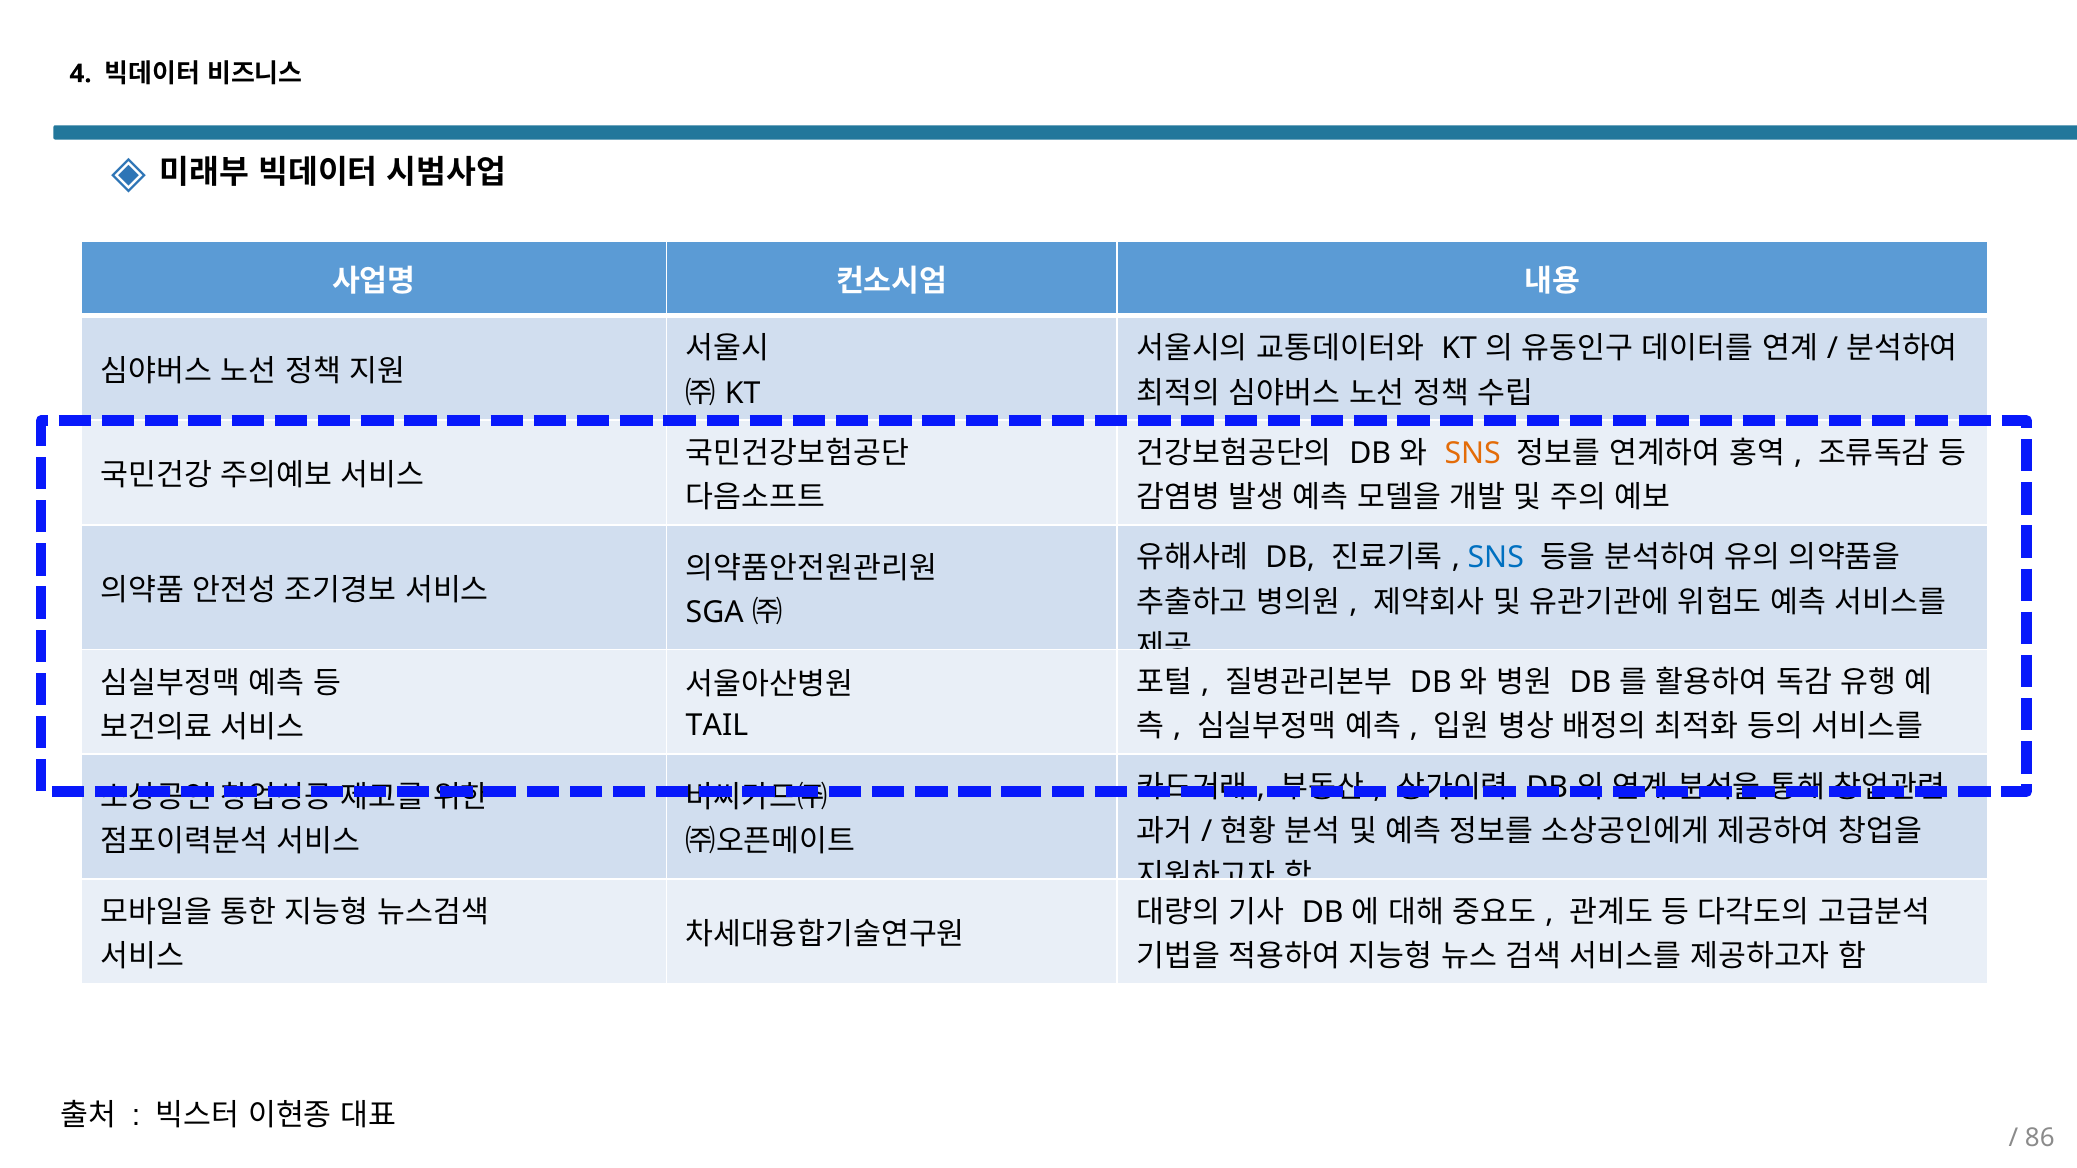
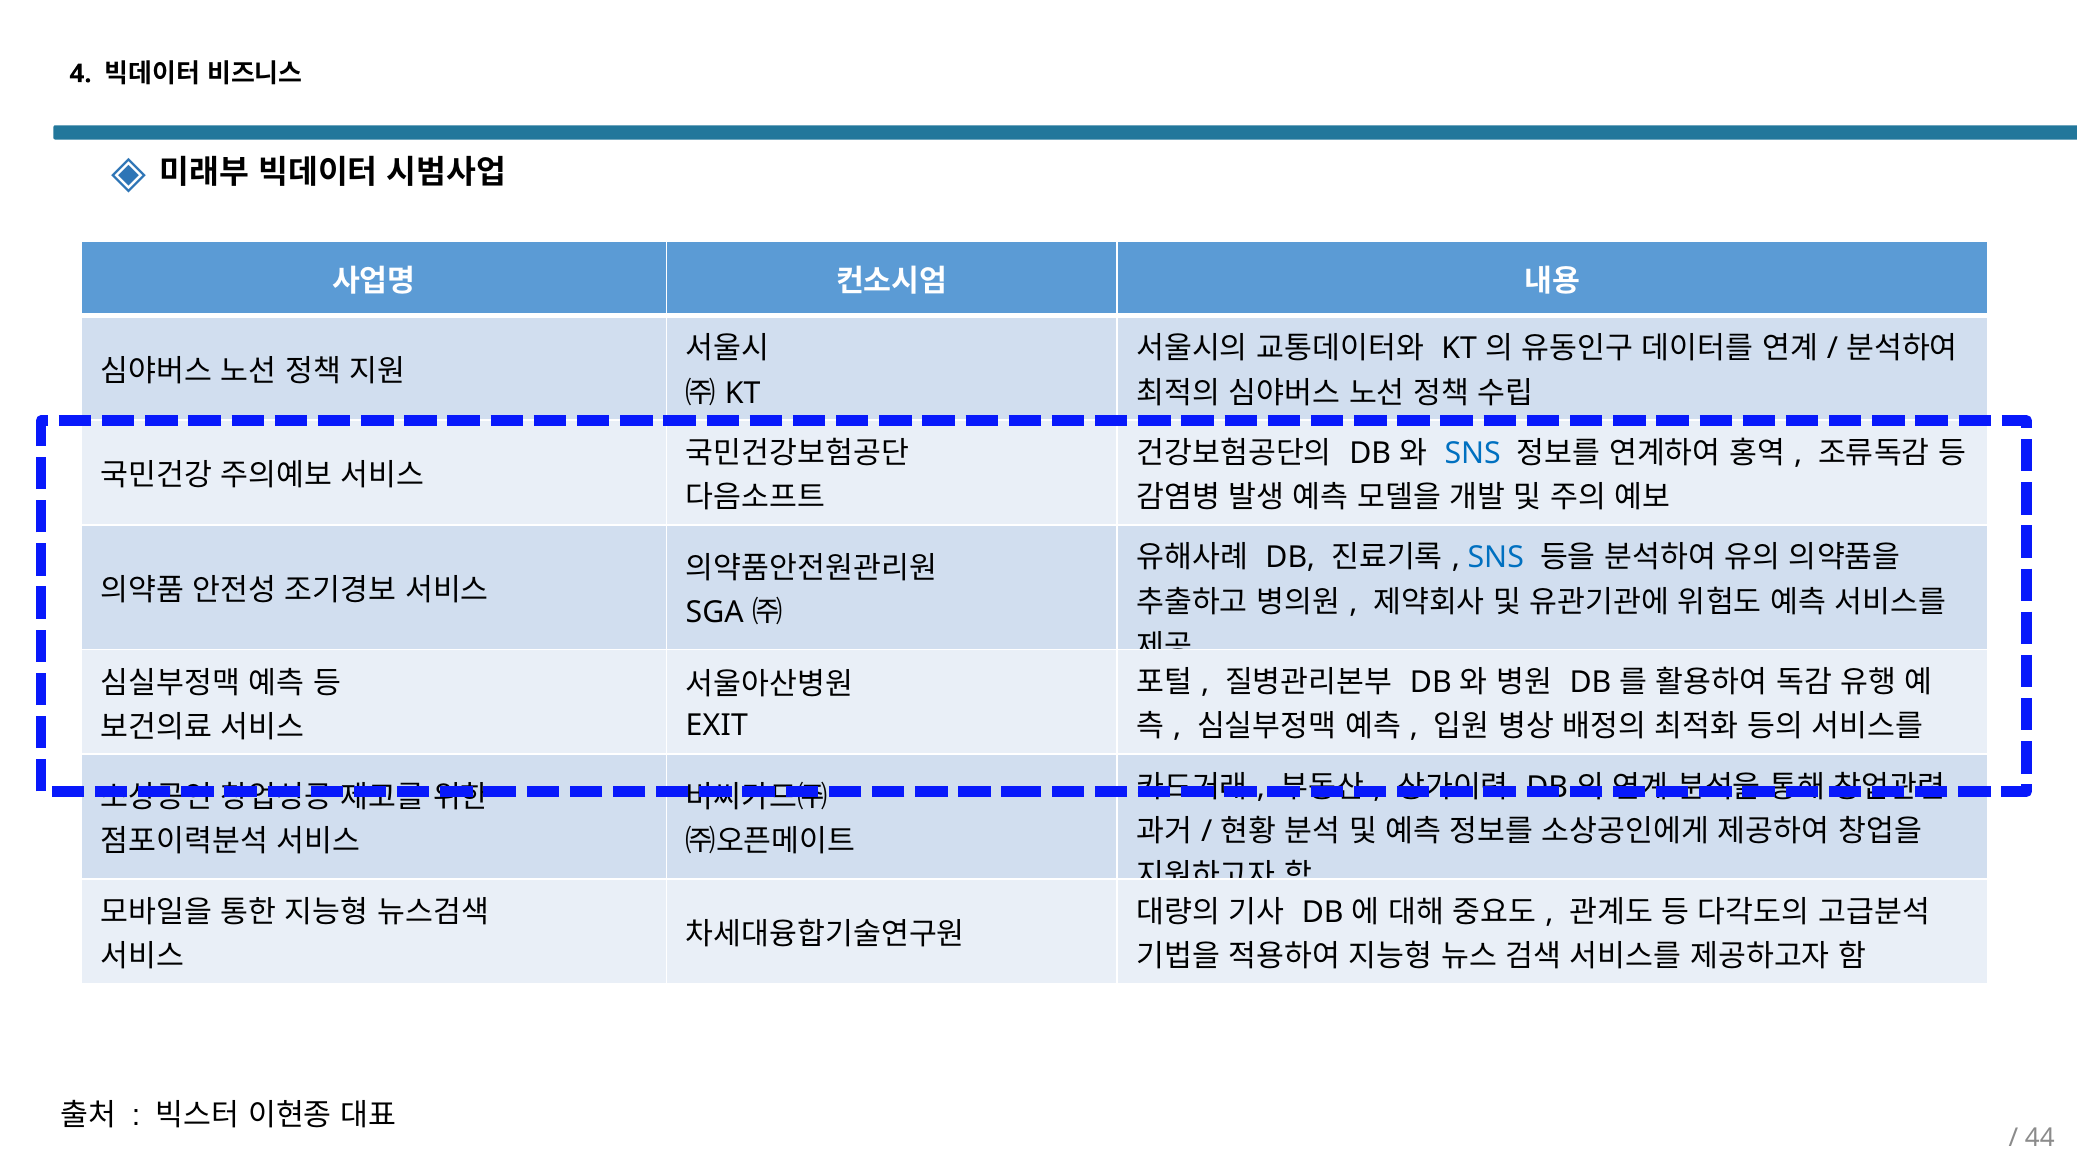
SNS colour: orange -> blue (1473, 454)
TAIL: TAIL -> EXIT (717, 726)
86: 86 -> 44 (2040, 1138)
